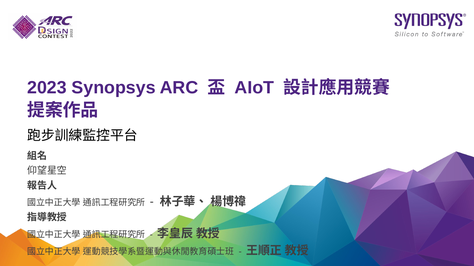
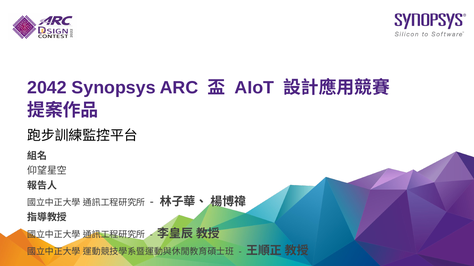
2023: 2023 -> 2042 (47, 88)
